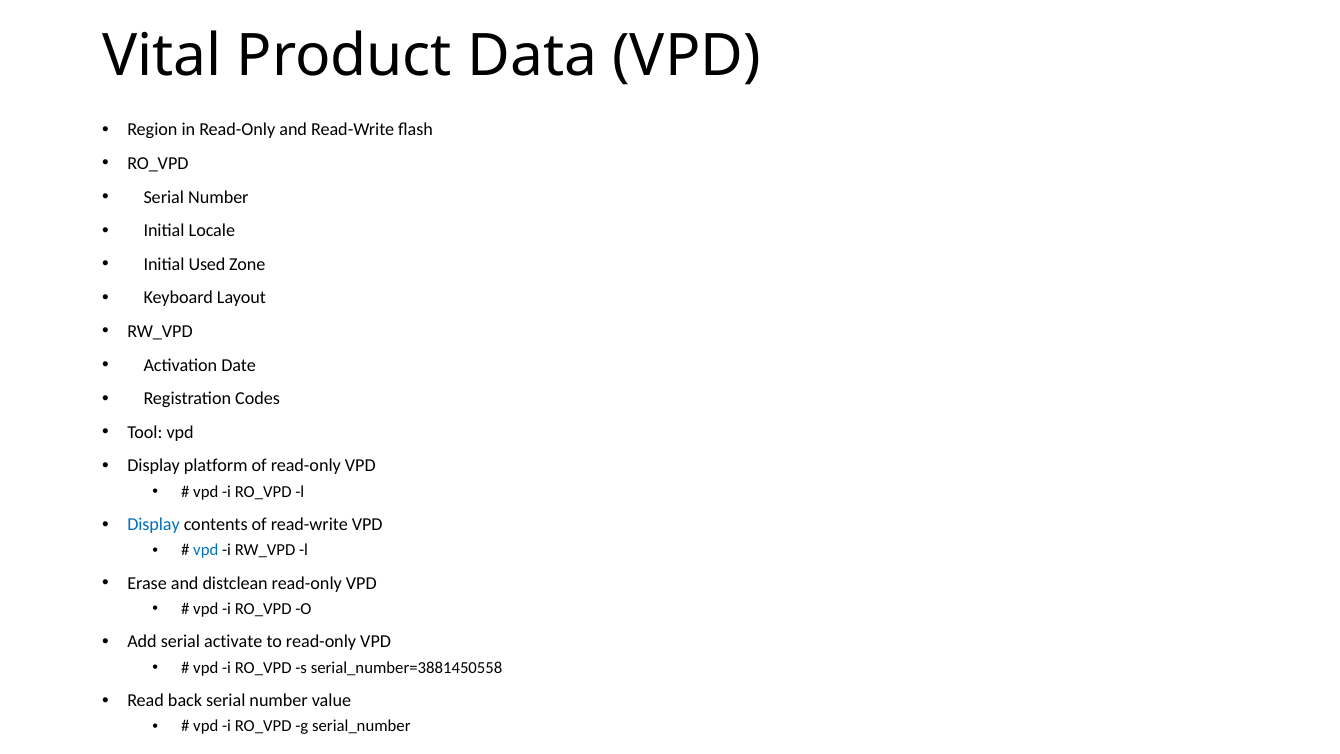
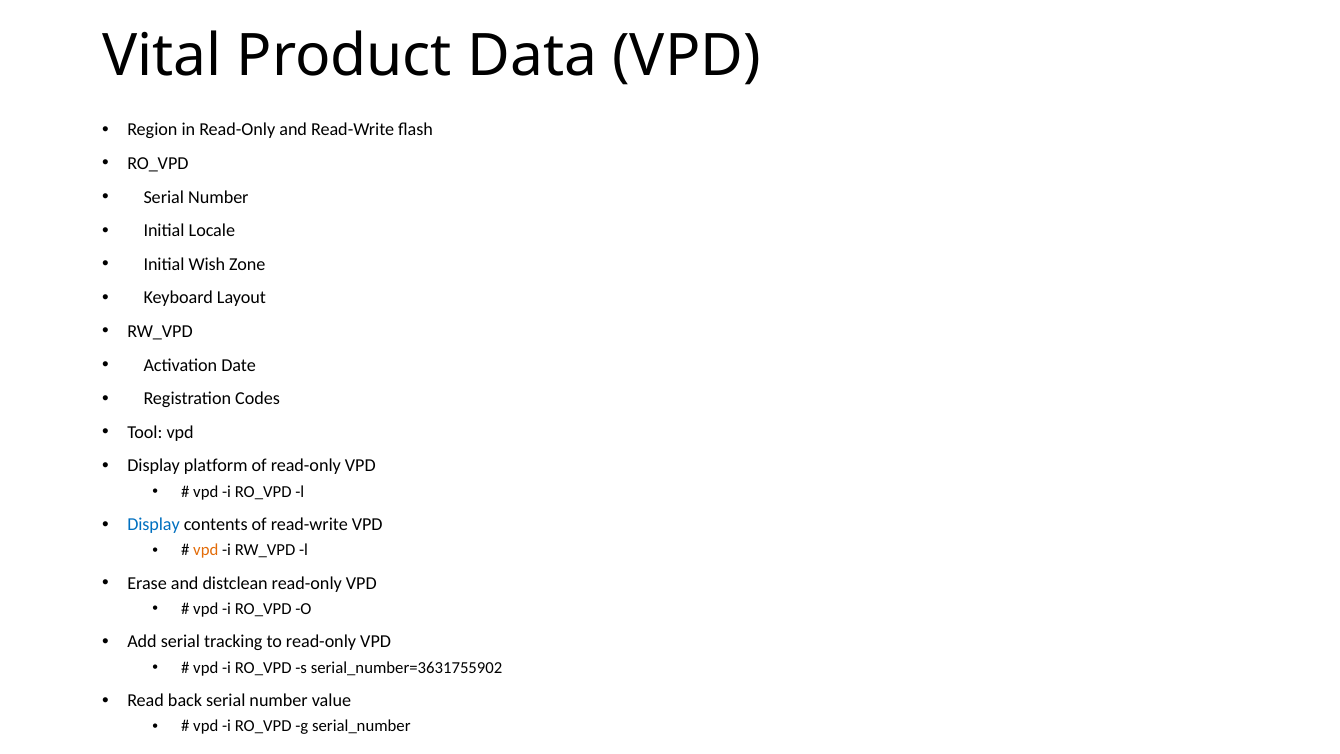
Used: Used -> Wish (207, 264)
vpd colour: blue -> orange (206, 550)
activate: activate -> tracking (233, 642)
serial_number=3881450558: serial_number=3881450558 -> serial_number=3631755902 (407, 668)
